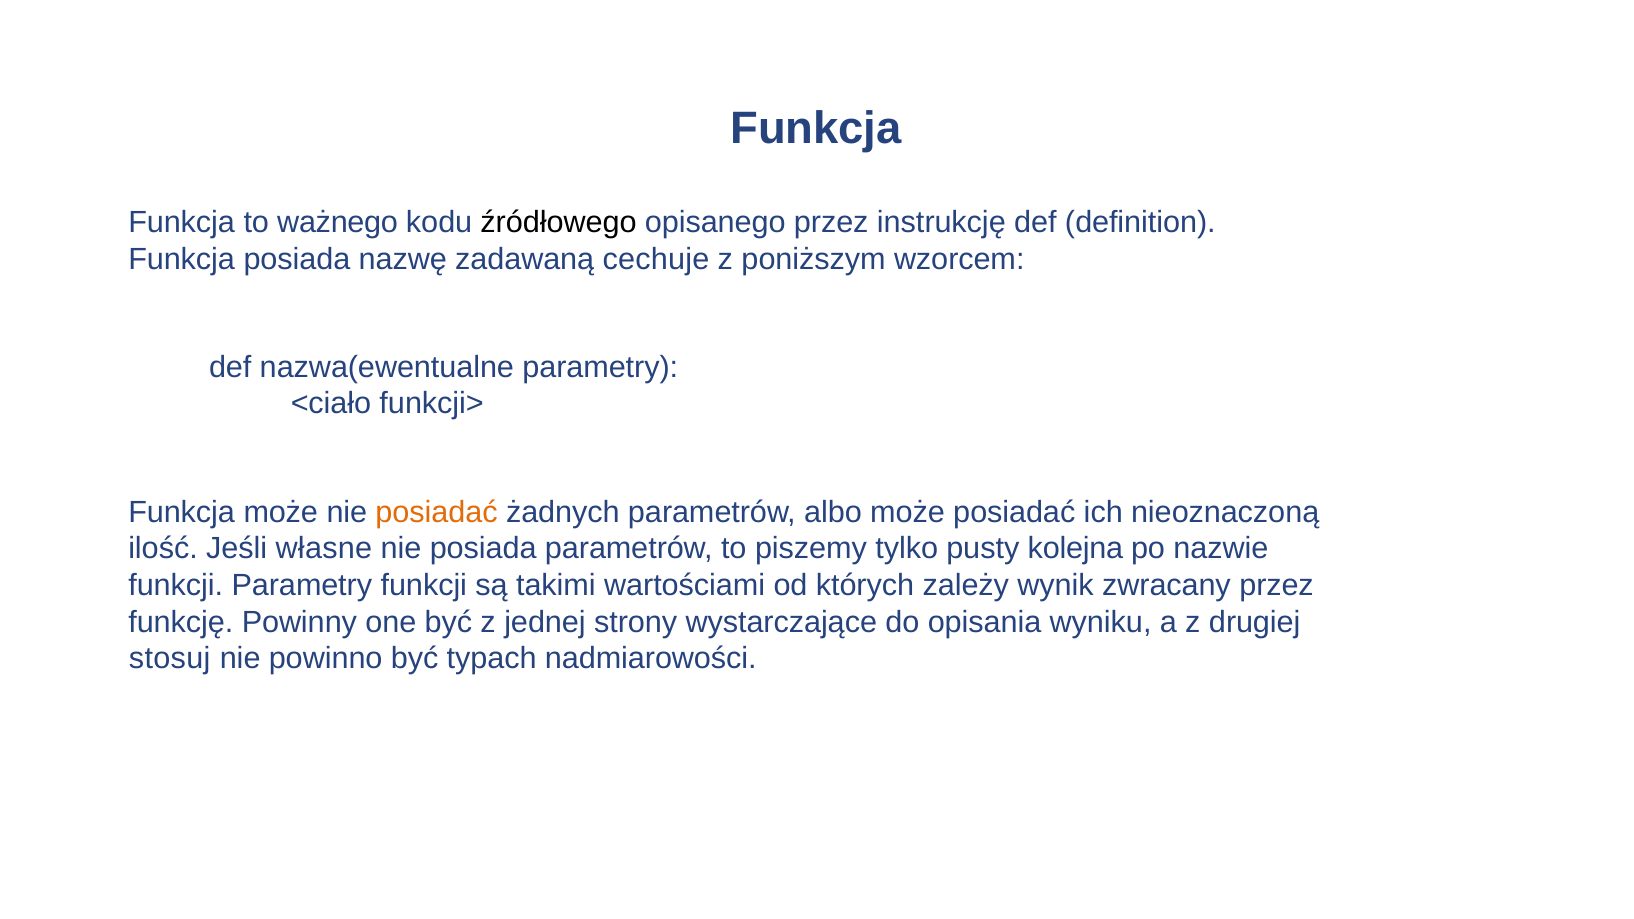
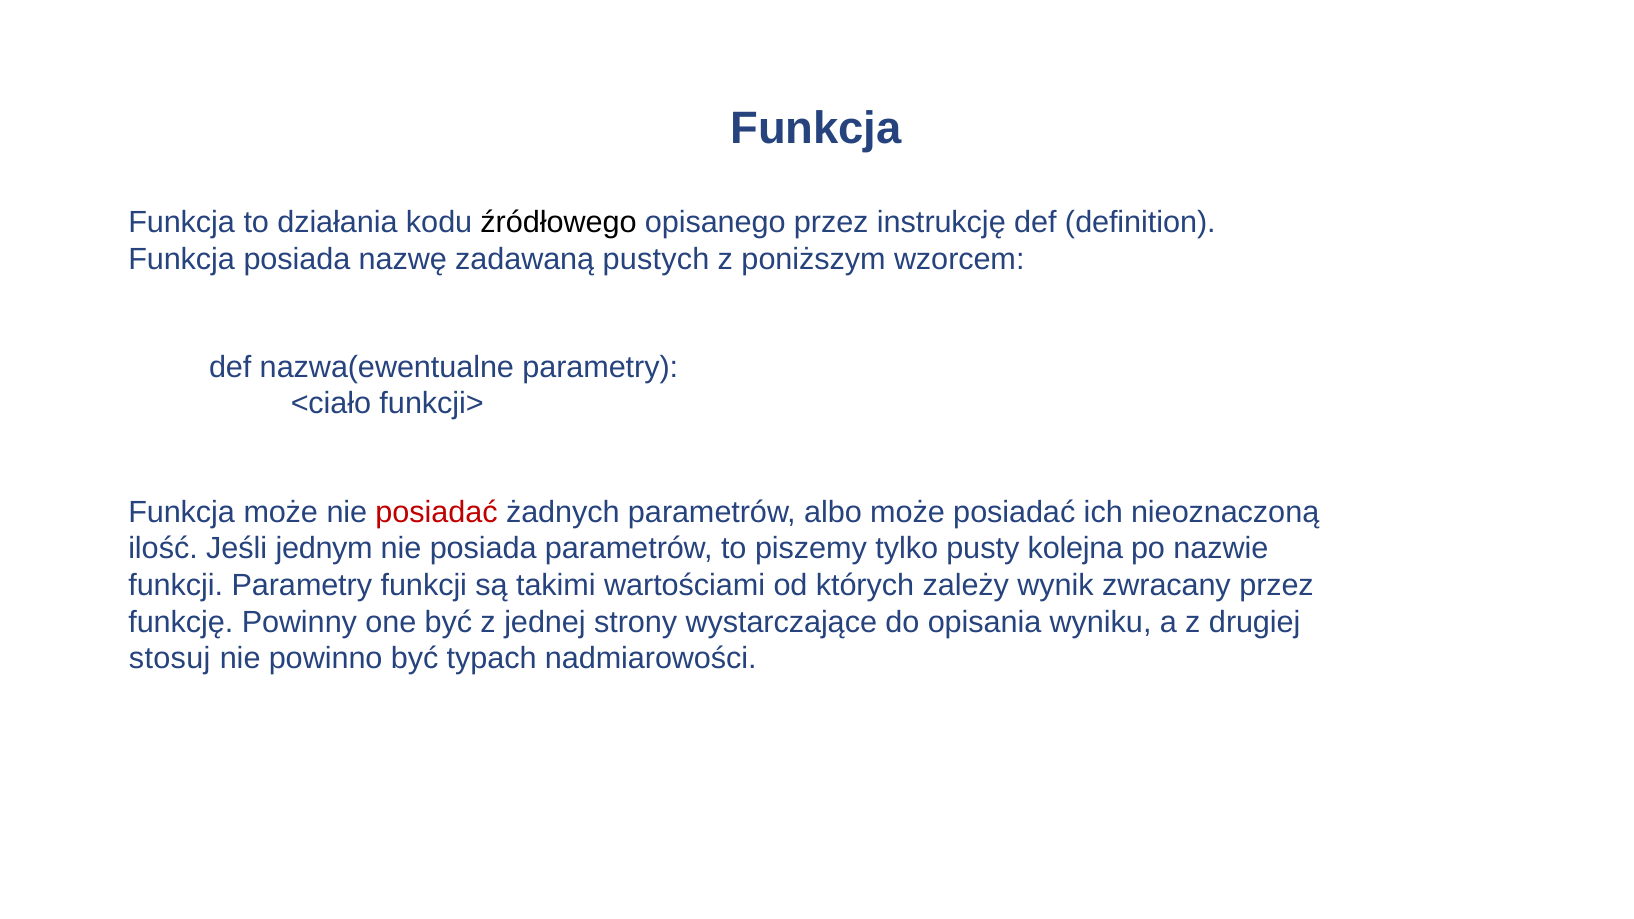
ważnego: ważnego -> działania (337, 222)
cechuje: cechuje -> pustych (656, 259)
posiadać colour: orange -> red (437, 512)
własne: własne -> jednym (324, 549)
